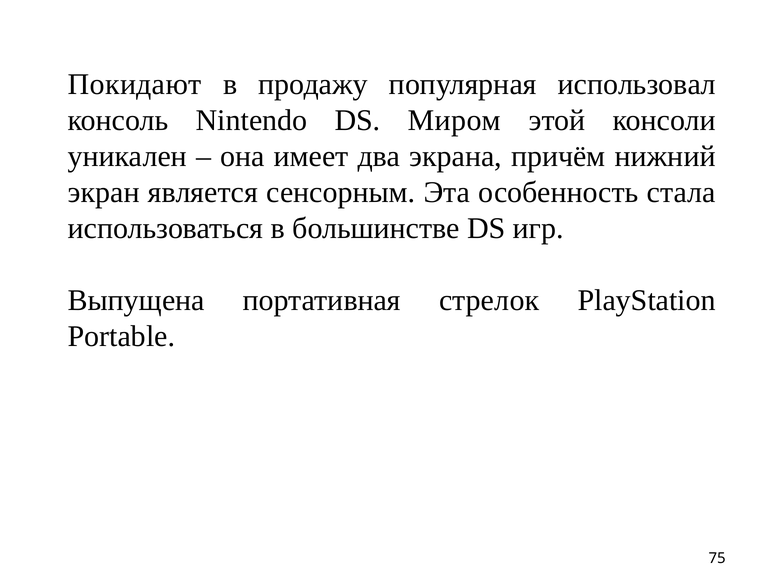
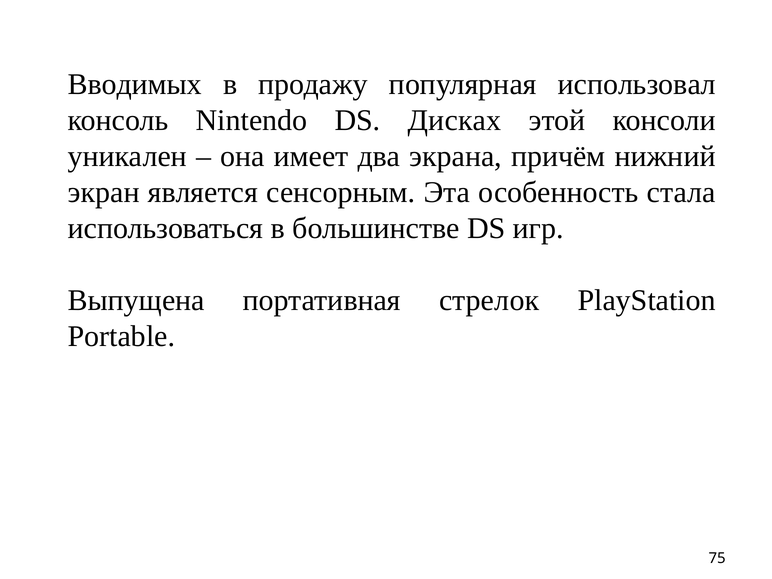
Покидают: Покидают -> Вводимых (135, 84)
Миром: Миром -> Дисках (454, 120)
